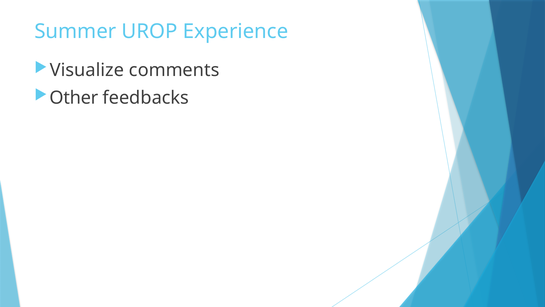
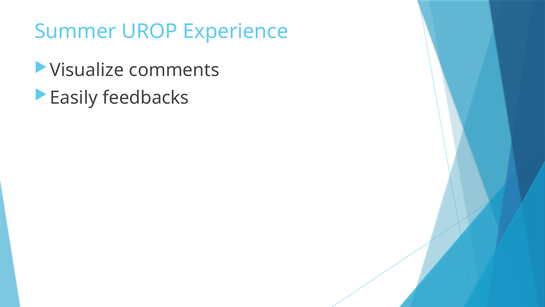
Other: Other -> Easily (74, 98)
